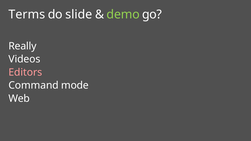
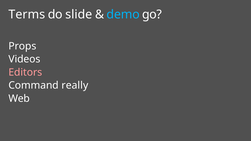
demo colour: light green -> light blue (123, 14)
Really: Really -> Props (22, 46)
mode: mode -> really (75, 86)
